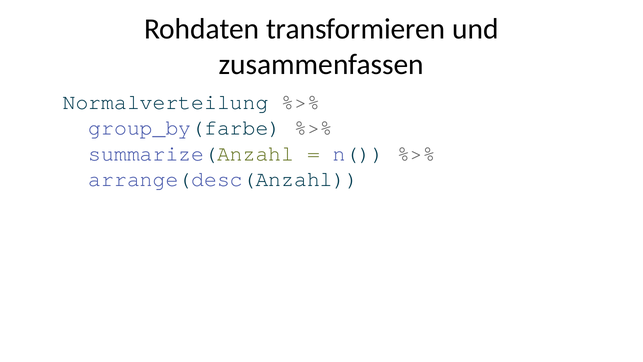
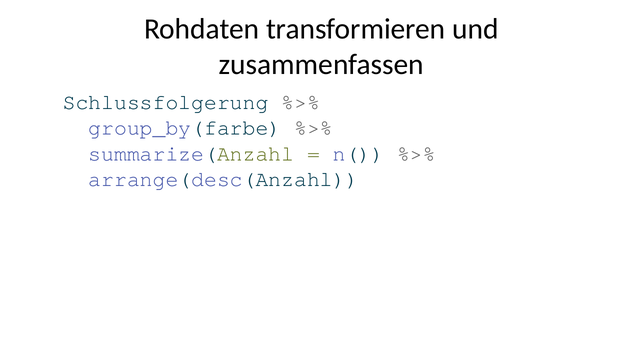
Normalverteilung: Normalverteilung -> Schlussfolgerung (166, 102)
